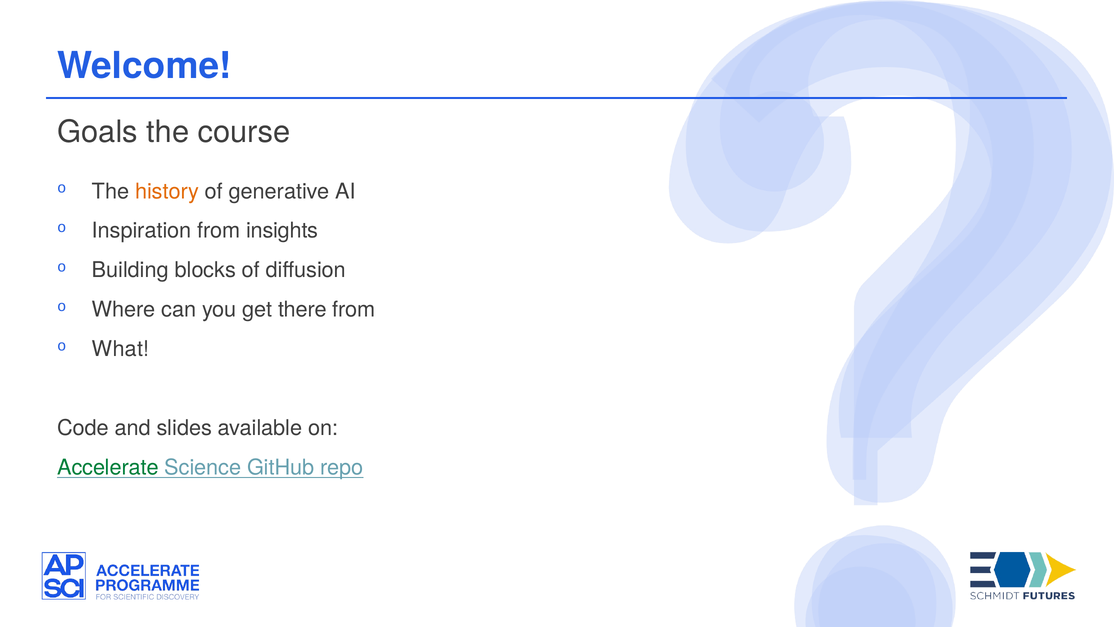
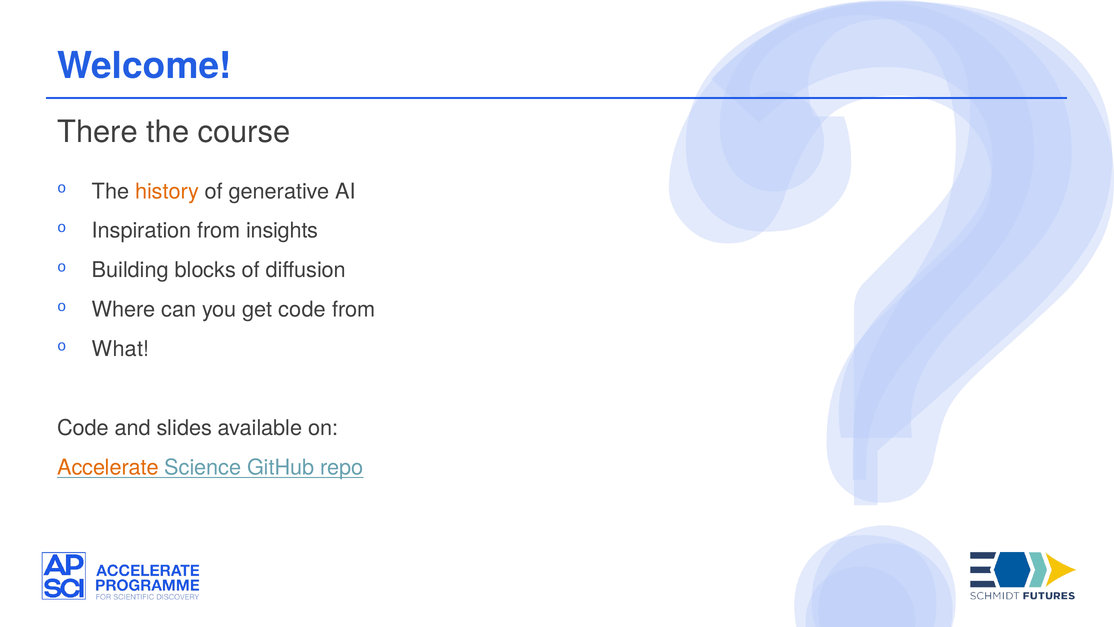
Goals: Goals -> There (98, 132)
get there: there -> code (302, 310)
Accelerate colour: green -> orange (108, 467)
